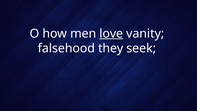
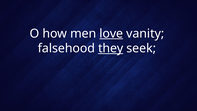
they underline: none -> present (111, 48)
